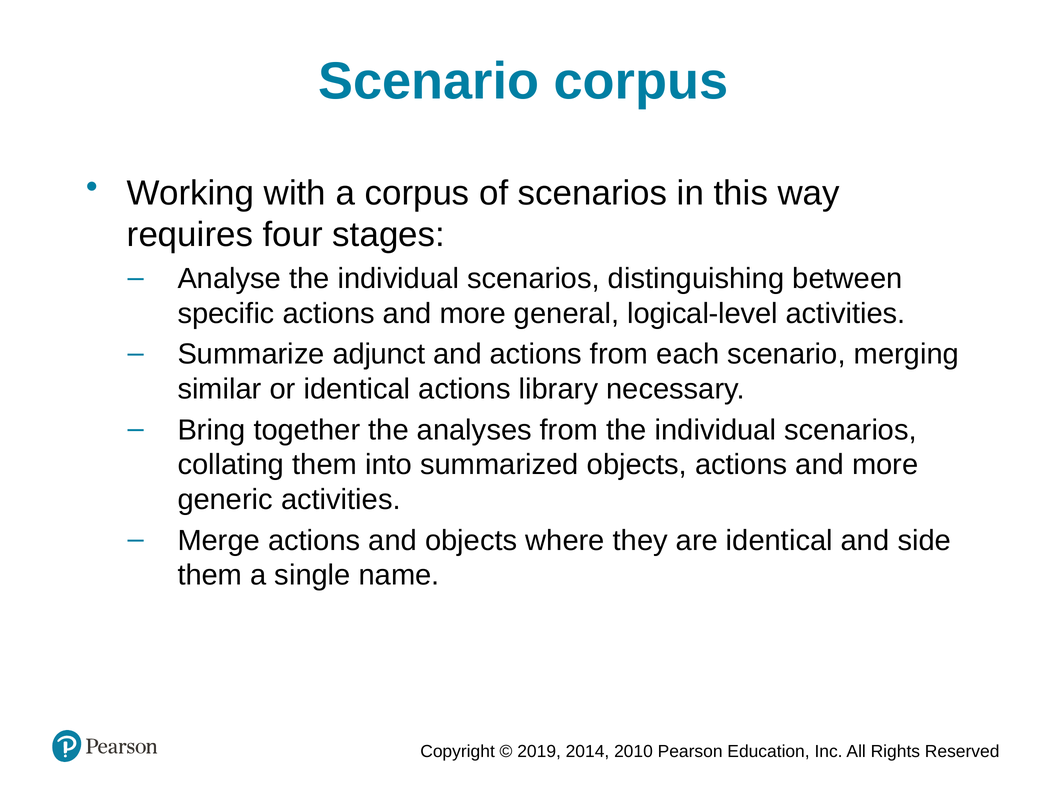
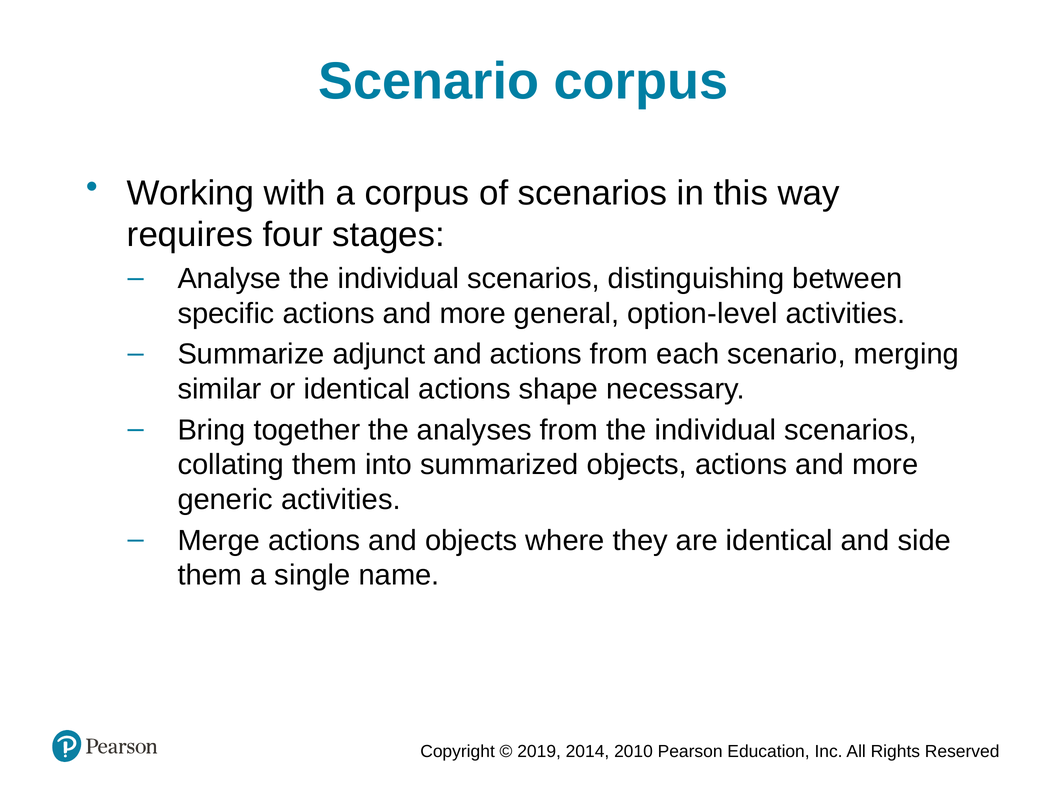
logical-level: logical-level -> option-level (702, 314)
library: library -> shape (558, 389)
